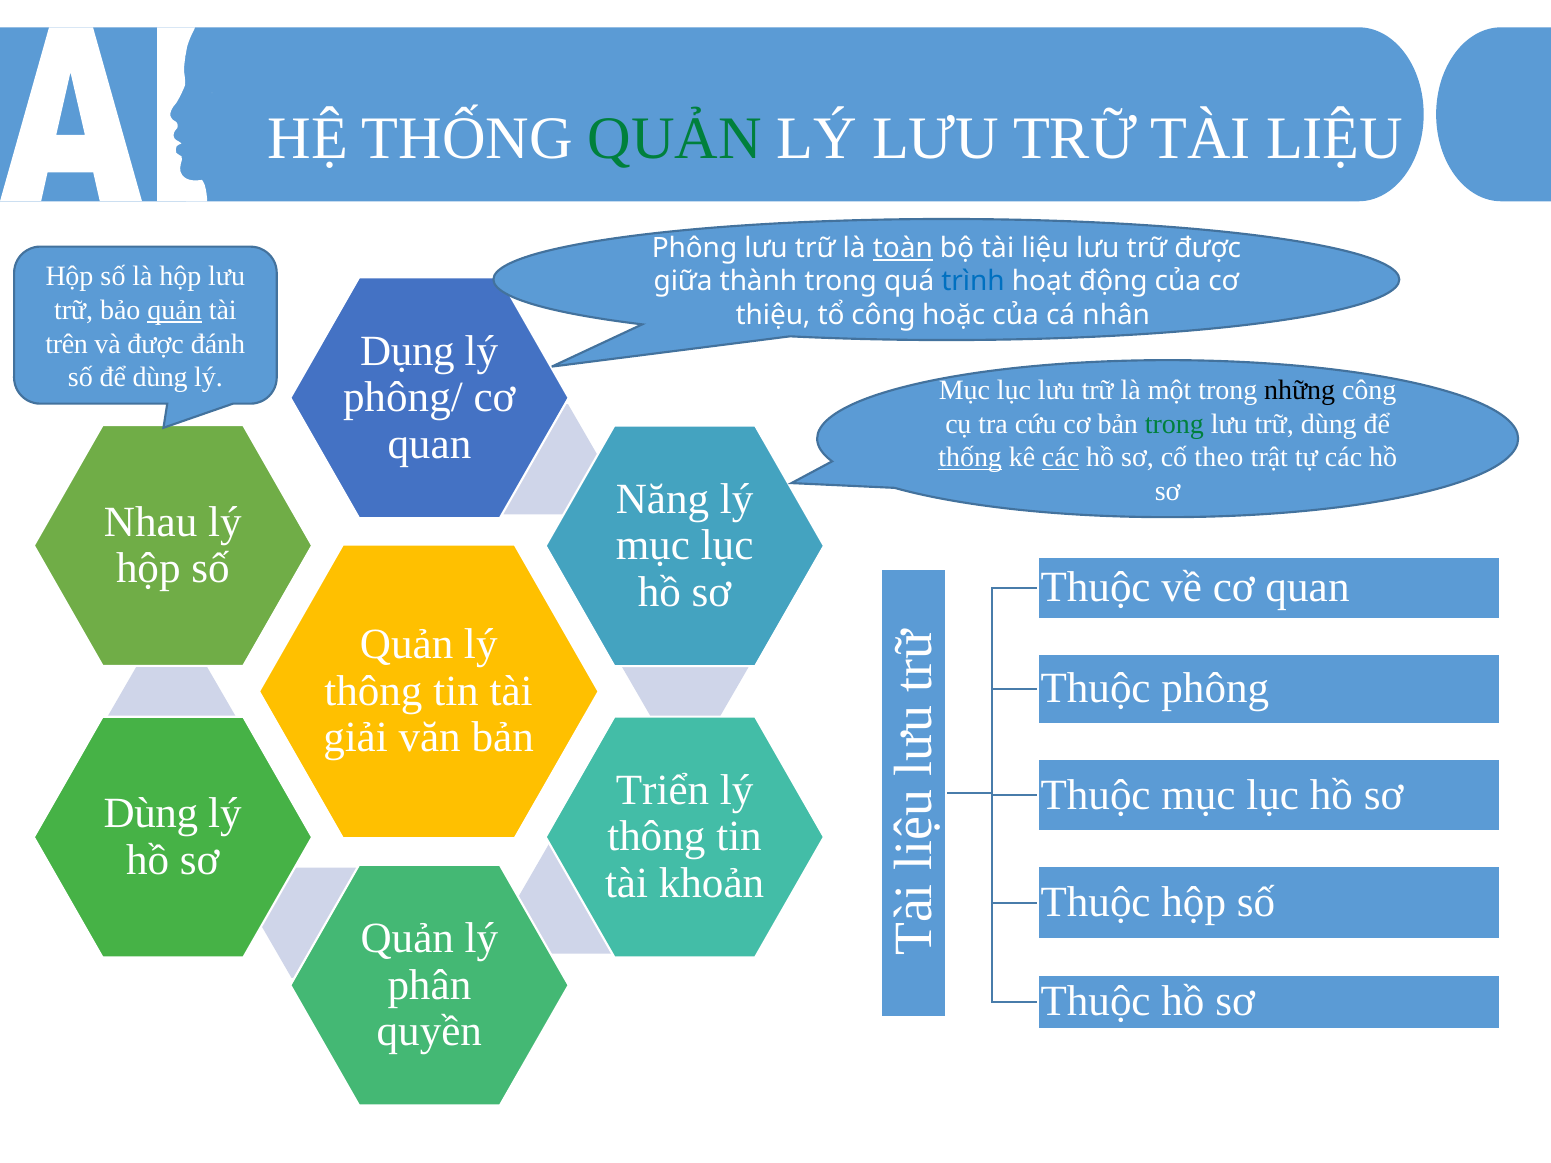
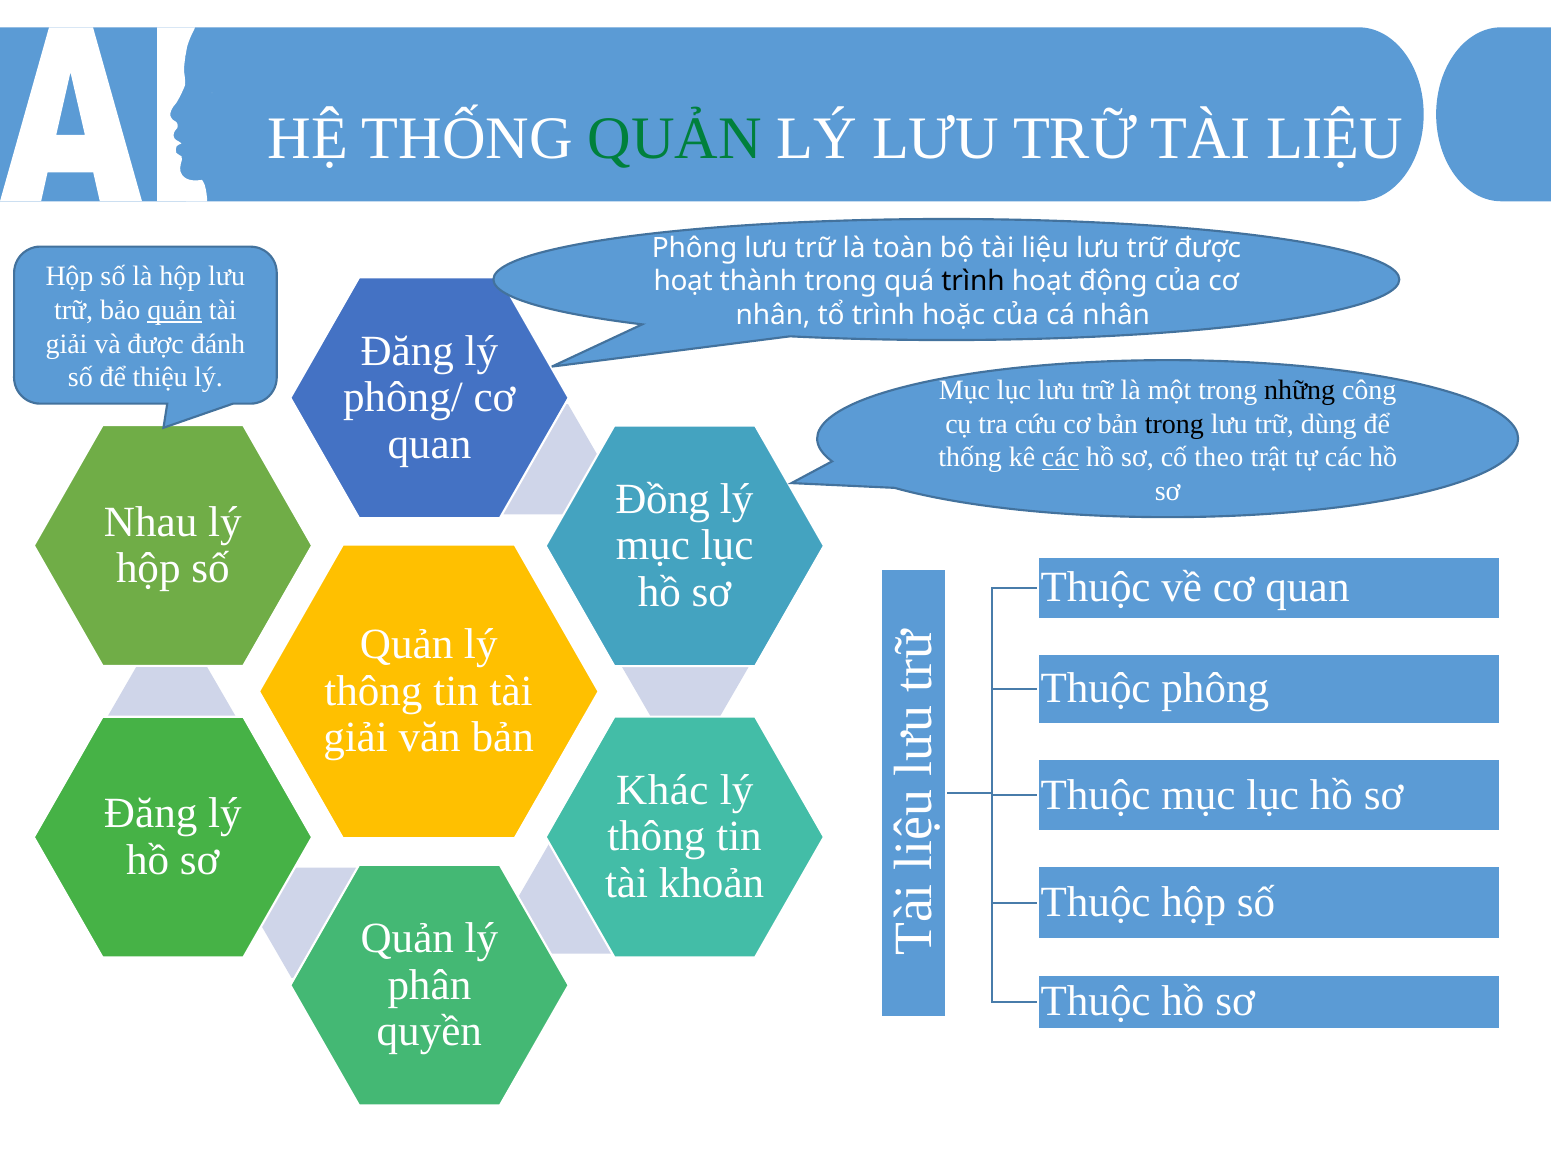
toàn underline: present -> none (903, 248)
giữa: giữa -> hoạt (683, 281)
trình colour: blue -> black (973, 281)
thiệu: thiệu -> nhân (773, 315)
tổ công: công -> trình (883, 315)
trên: trên -> giải (67, 344)
Dụng: Dụng -> Đăng (407, 351)
để dùng: dùng -> thiệu (160, 378)
trong colour: green -> black (1174, 424)
thống underline: present -> none (970, 458)
Năng: Năng -> Đồng (663, 499)
Triển: Triển -> Khác (662, 790)
Dùng: Dùng -> Đăng (151, 814)
